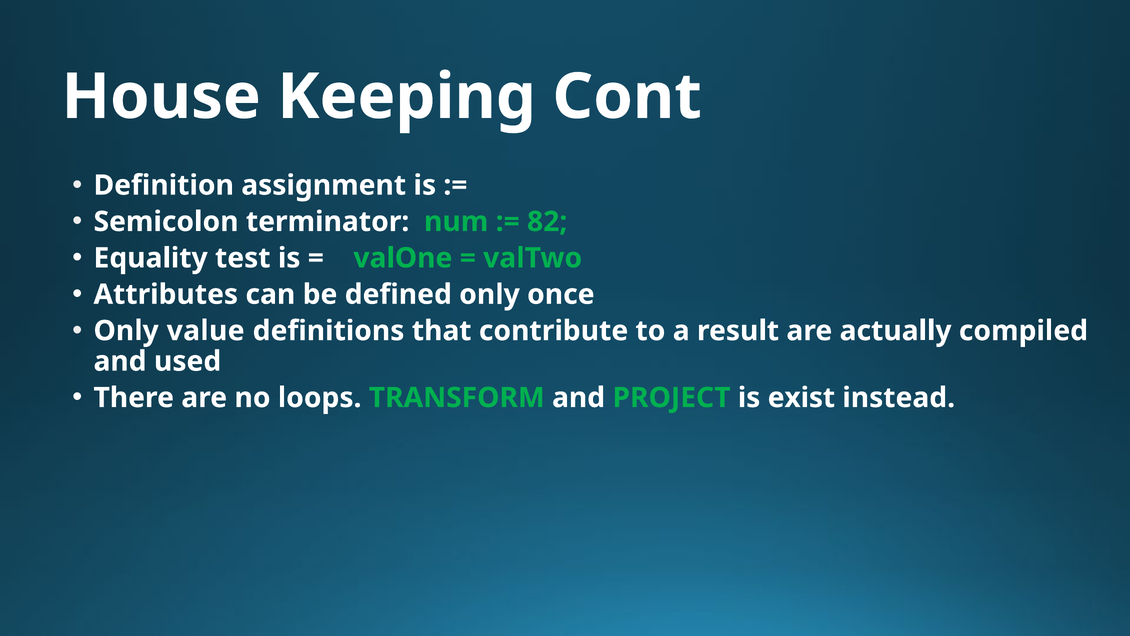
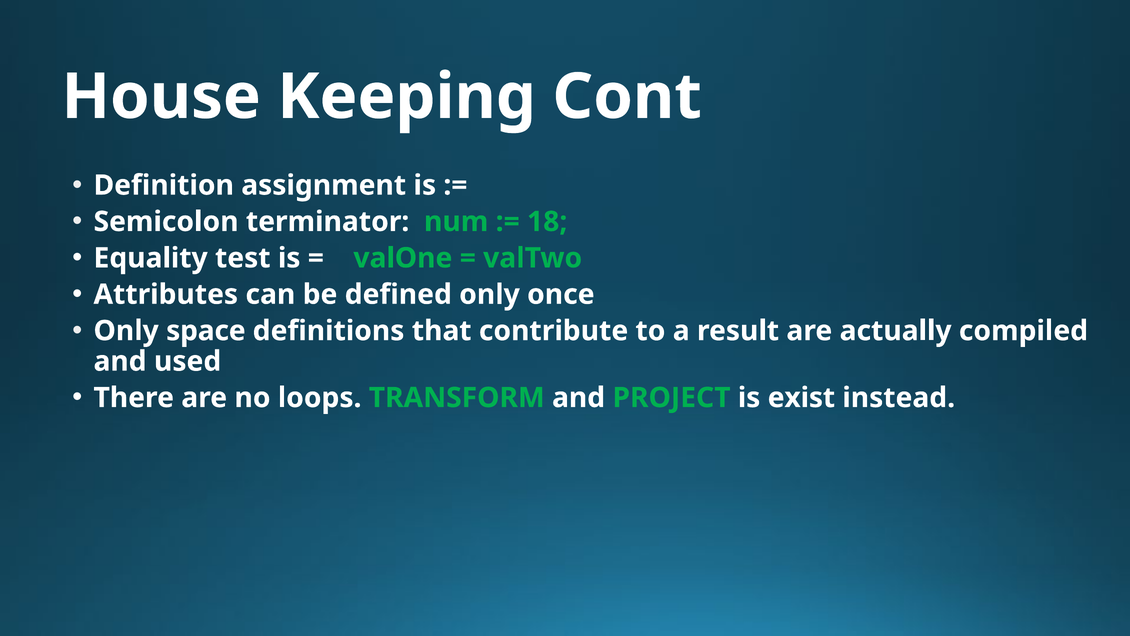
82: 82 -> 18 (547, 222)
value: value -> space (206, 331)
